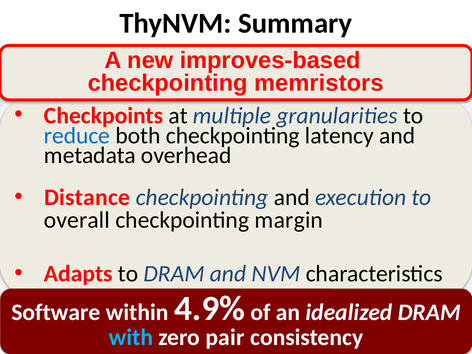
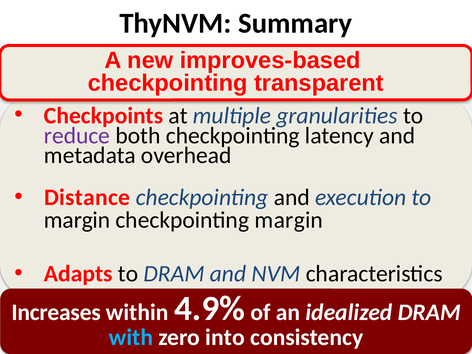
memristors: memristors -> transparent (319, 83)
reduce colour: blue -> purple (77, 136)
overall: overall -> margin (77, 220)
Software: Software -> Increases (56, 313)
pair: pair -> into (225, 337)
